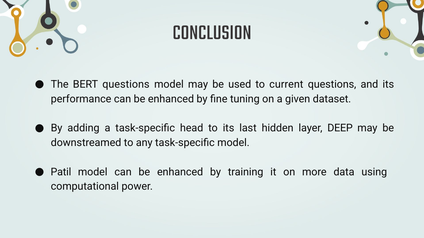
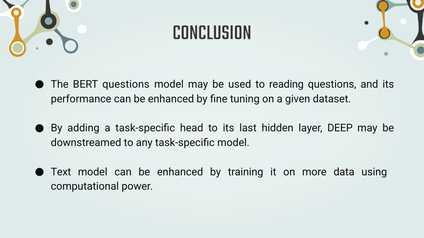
current: current -> reading (286, 85)
Patil: Patil -> Text (61, 172)
